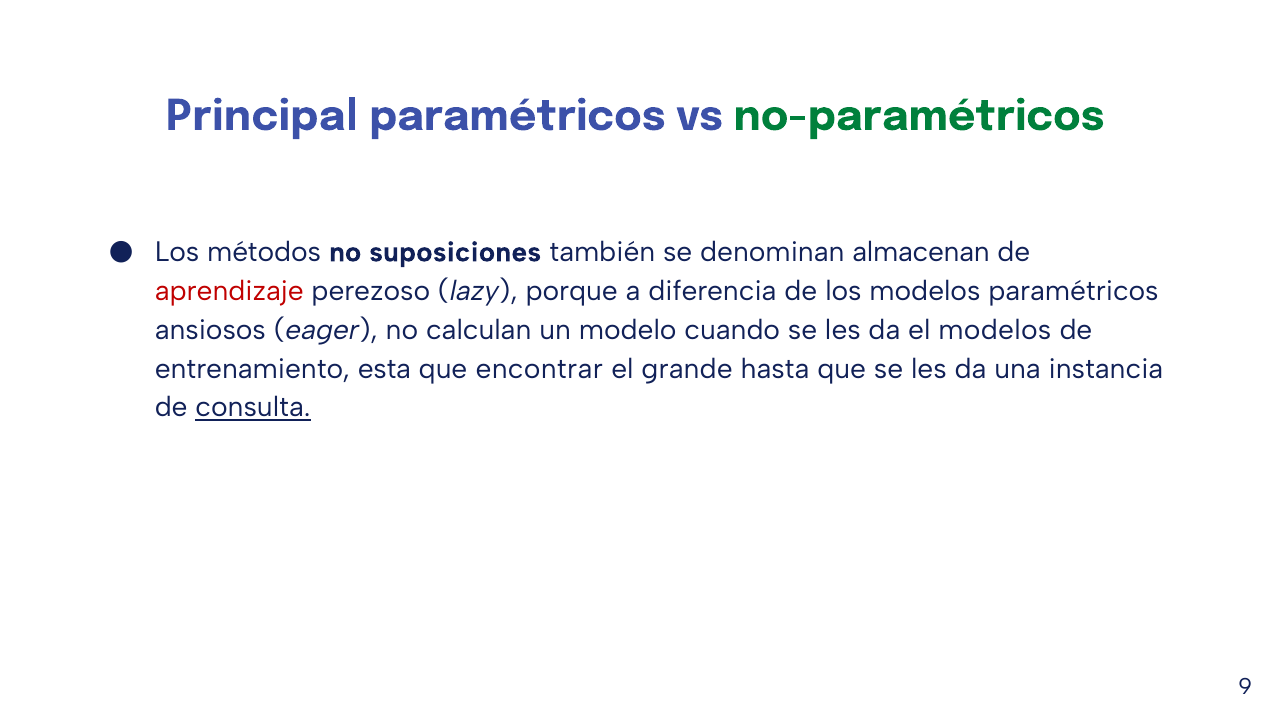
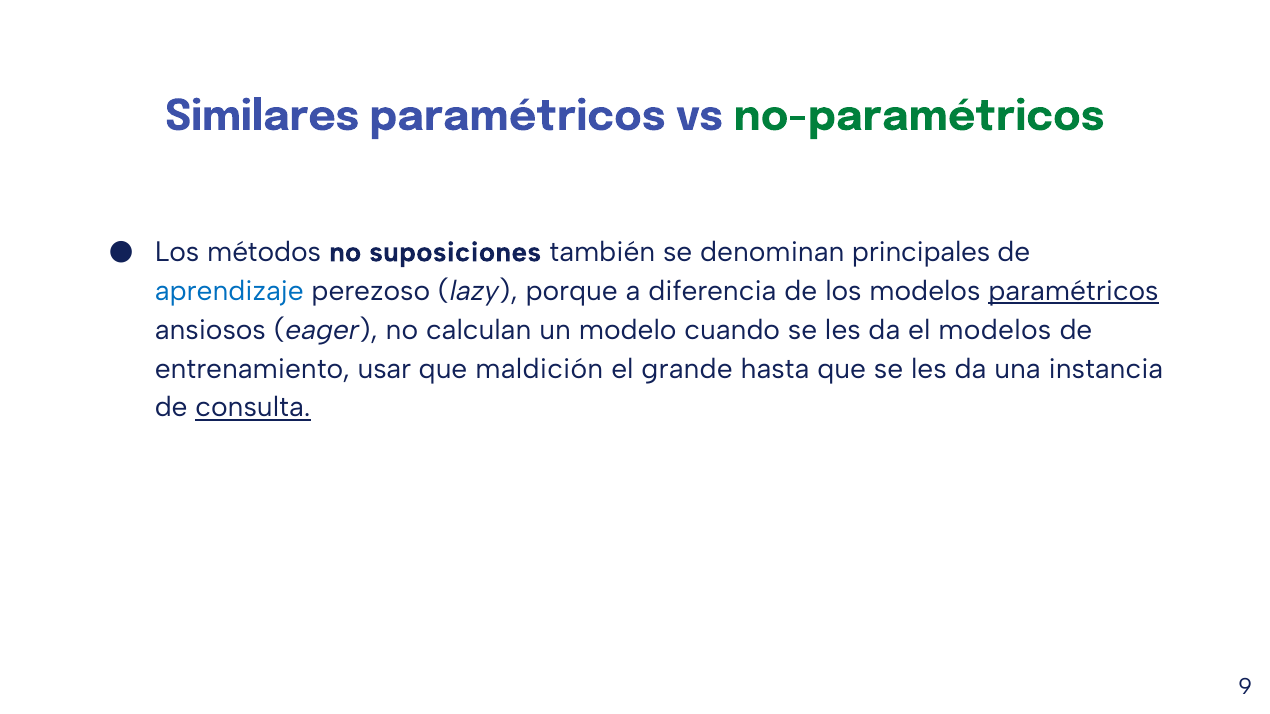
Principal: Principal -> Similares (262, 116)
almacenan: almacenan -> principales (921, 252)
aprendizaje colour: red -> blue (229, 291)
paramétricos underline: none -> present (1073, 291)
esta: esta -> usar (384, 369)
encontrar: encontrar -> maldición (539, 369)
